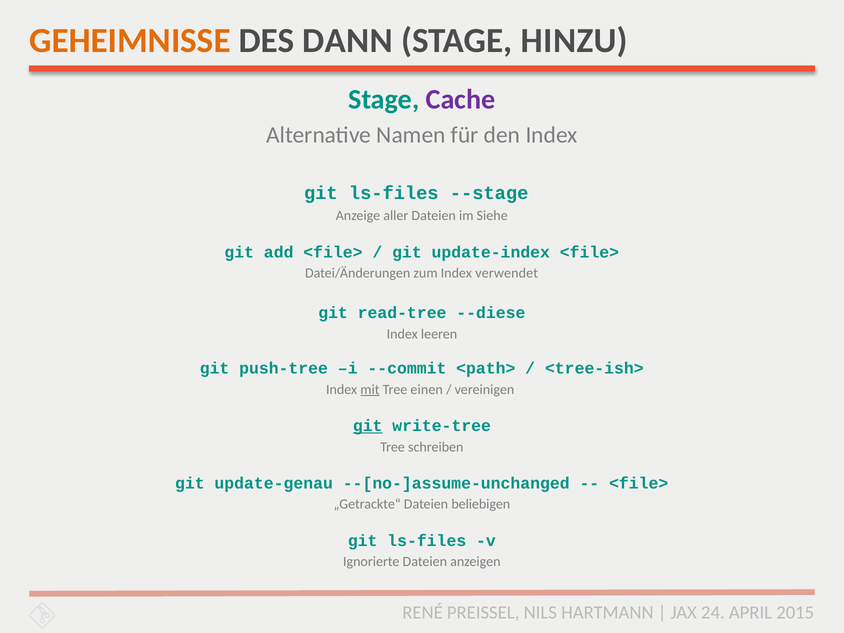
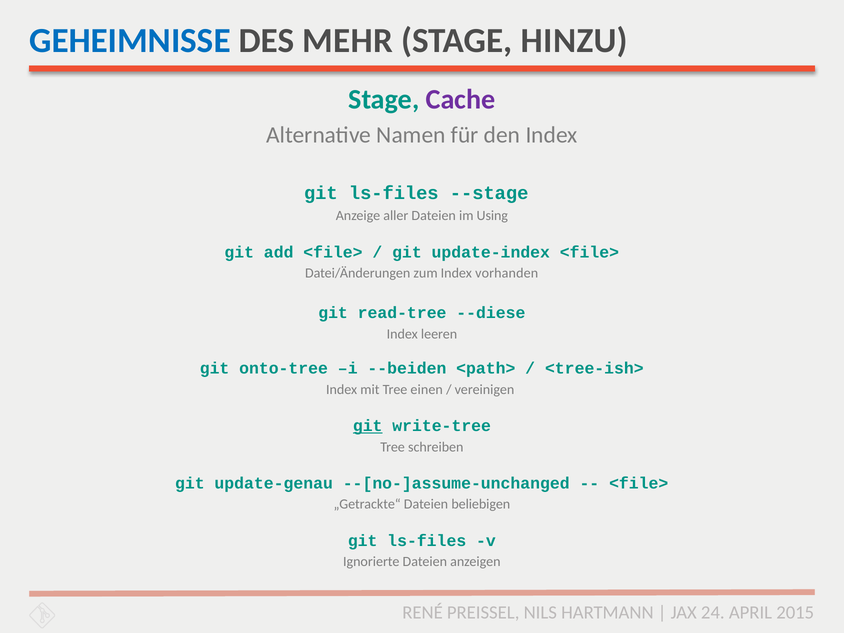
GEHEIMNISSE colour: orange -> blue (130, 41)
DANN: DANN -> MEHR (347, 41)
Siehe: Siehe -> Using (492, 216)
verwendet: verwendet -> vorhanden (507, 273)
push-tree: push-tree -> onto-tree (284, 368)
--commit: --commit -> --beiden (407, 368)
mit underline: present -> none (370, 389)
